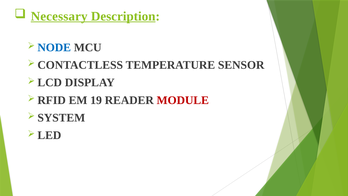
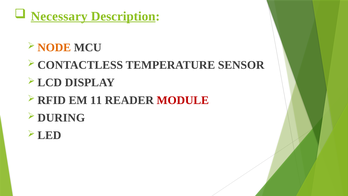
NODE colour: blue -> orange (54, 47)
19: 19 -> 11 (96, 100)
SYSTEM: SYSTEM -> DURING (61, 118)
